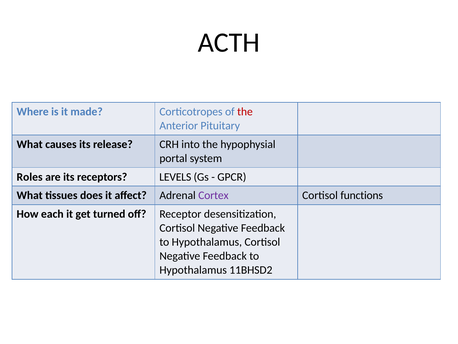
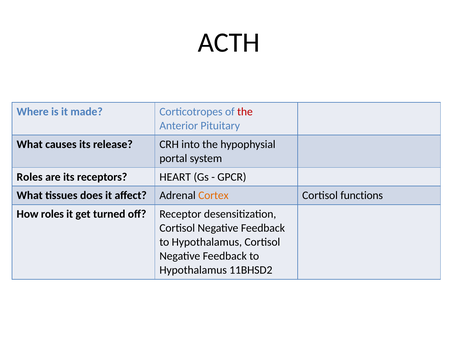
LEVELS: LEVELS -> HEART (175, 177)
Cortex colour: purple -> orange (213, 195)
How each: each -> roles (52, 214)
